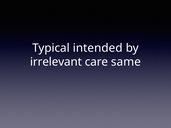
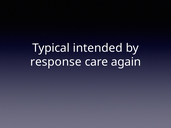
irrelevant: irrelevant -> response (56, 62)
same: same -> again (126, 62)
